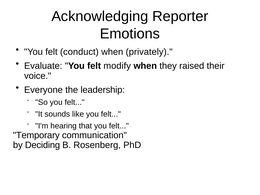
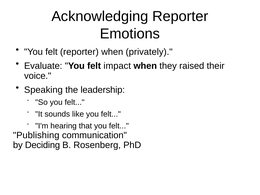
felt conduct: conduct -> reporter (79, 52)
modify: modify -> impact (117, 66)
Everyone: Everyone -> Speaking (43, 90)
Temporary: Temporary -> Publishing (36, 135)
